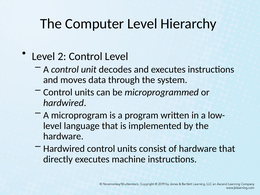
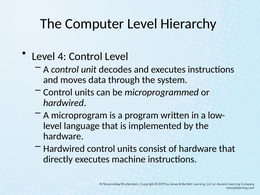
2: 2 -> 4 (62, 56)
